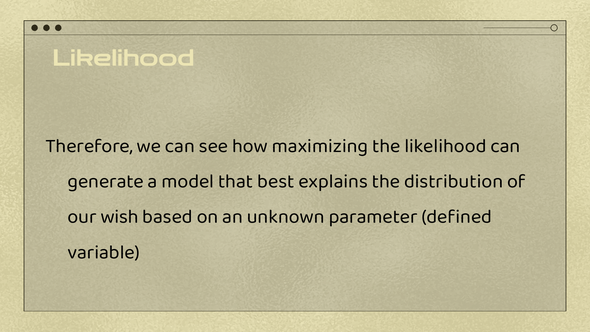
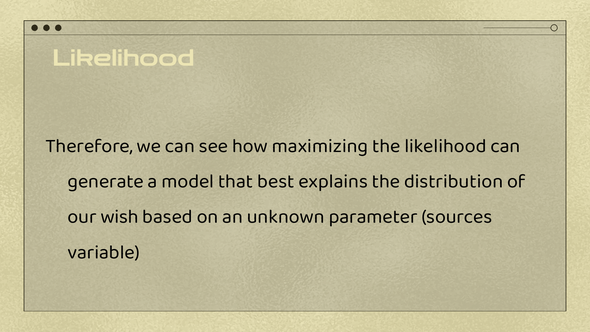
defined: defined -> sources (457, 216)
